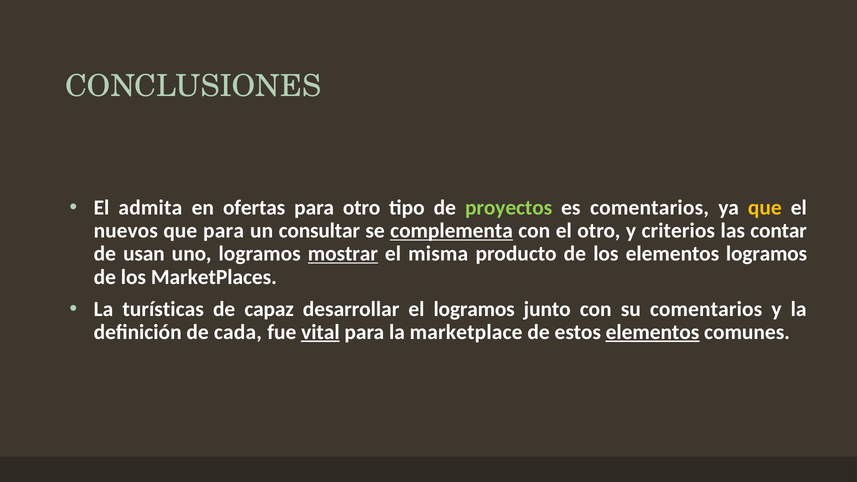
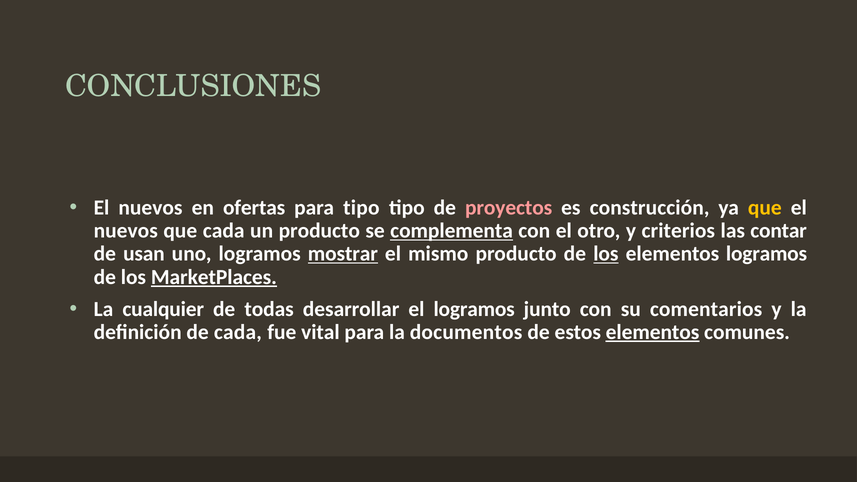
admita: admita -> nuevos (150, 208)
para otro: otro -> tipo (361, 208)
proyectos colour: light green -> pink (509, 208)
es comentarios: comentarios -> construcción (650, 208)
que para: para -> cada (224, 231)
un consultar: consultar -> producto (319, 231)
misma: misma -> mismo (438, 254)
los underline: none -> present (606, 254)
MarketPlaces underline: none -> present (214, 277)
turísticas: turísticas -> cualquier (163, 309)
capaz: capaz -> todas (269, 309)
vital underline: present -> none (320, 332)
marketplace: marketplace -> documentos (466, 332)
